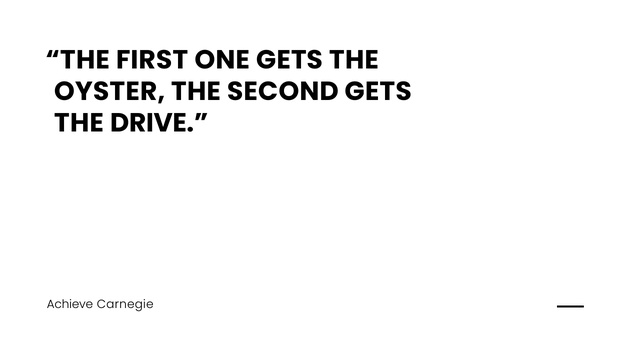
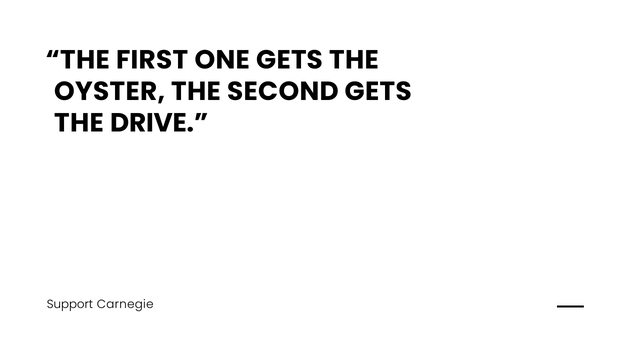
Achieve: Achieve -> Support (70, 305)
